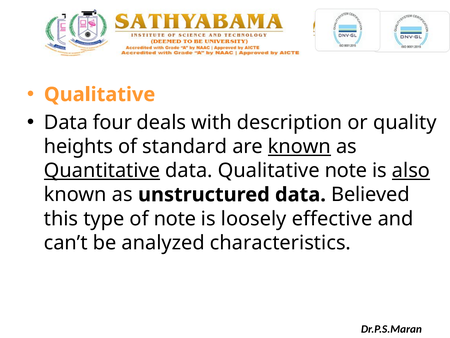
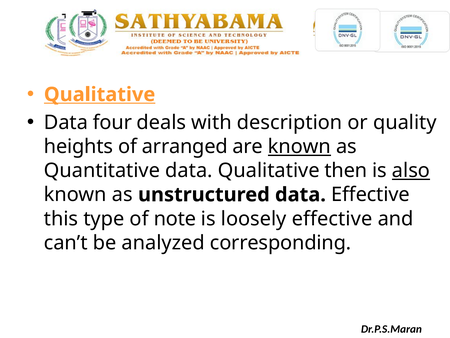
Qualitative underline: none -> present (100, 94)
standard: standard -> arranged (185, 146)
Quantitative underline: present -> none (102, 170)
Qualitative note: note -> then (346, 170)
data Believed: Believed -> Effective (370, 194)
characteristics: characteristics -> corresponding (281, 242)
